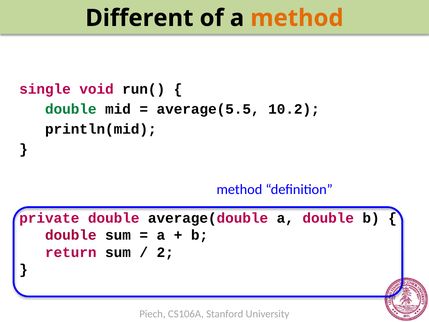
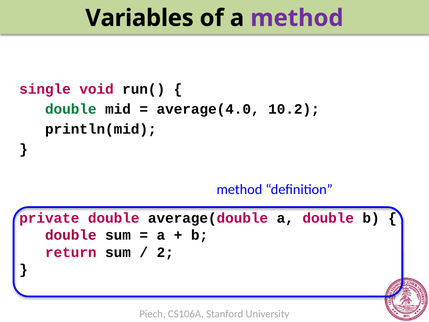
Different: Different -> Variables (140, 18)
method colour: orange -> purple (297, 18)
average(5.5: average(5.5 -> average(4.0 (208, 109)
